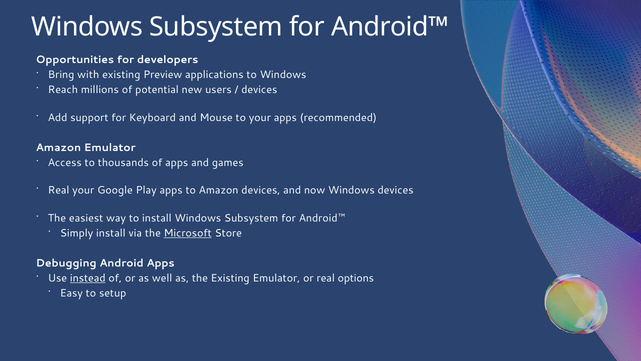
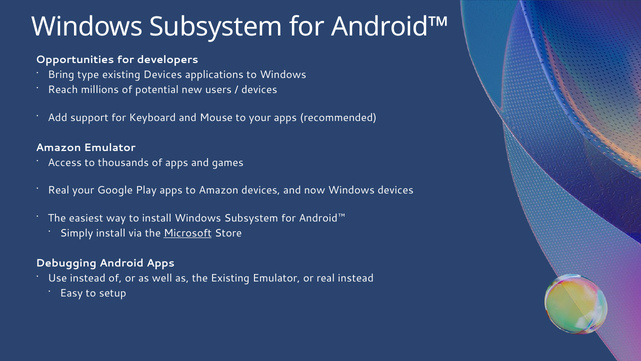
with: with -> type (88, 75)
existing Preview: Preview -> Devices (163, 75)
instead underline: present -> none (88, 278)
real options: options -> instead (356, 278)
